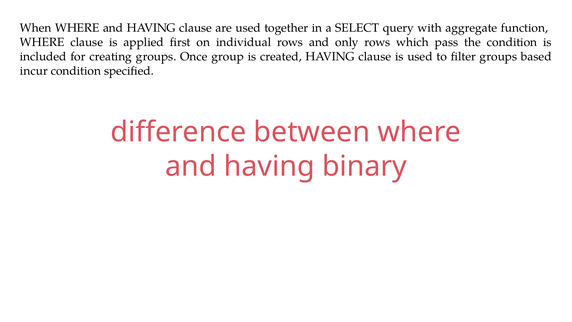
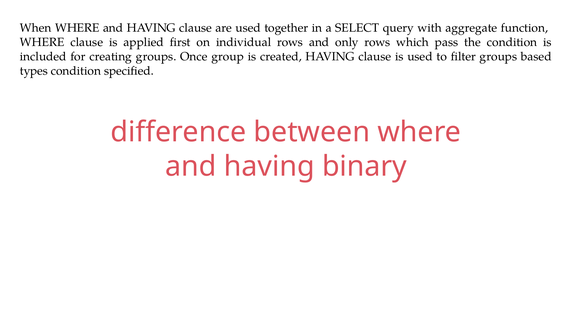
incur: incur -> types (34, 71)
